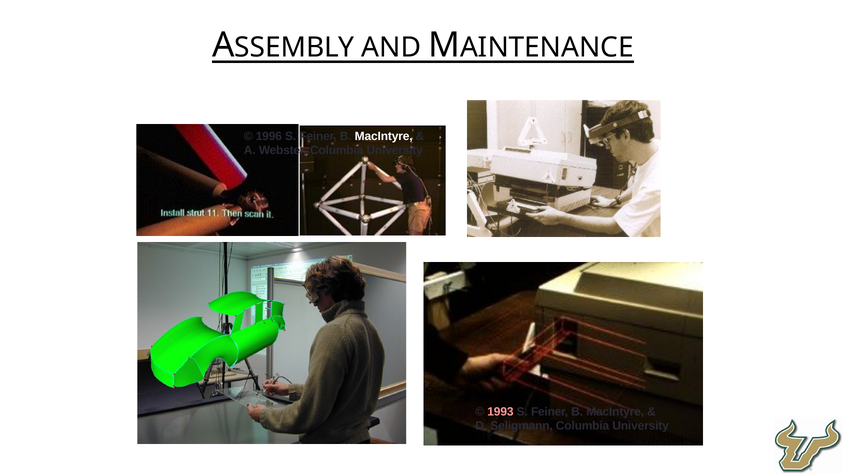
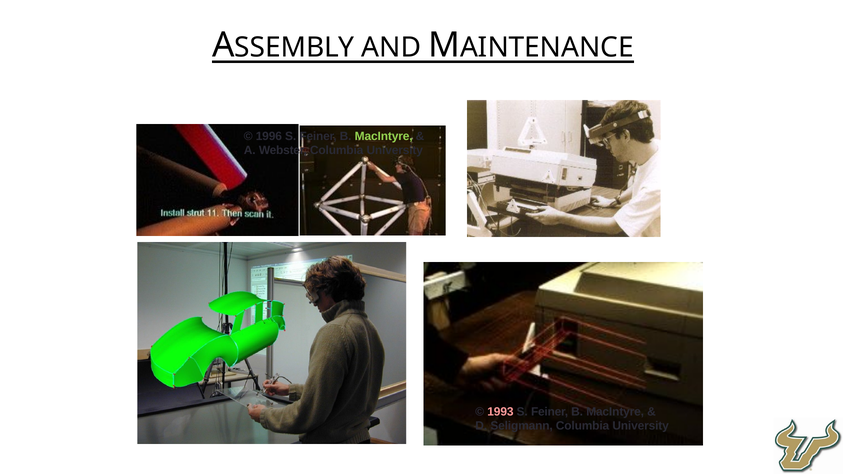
MacIntyre colour: white -> light green (384, 136)
